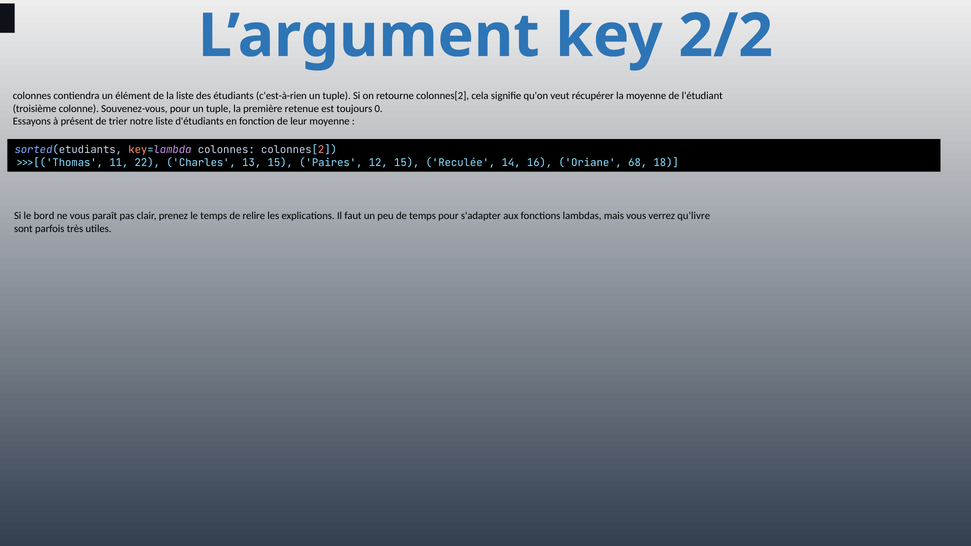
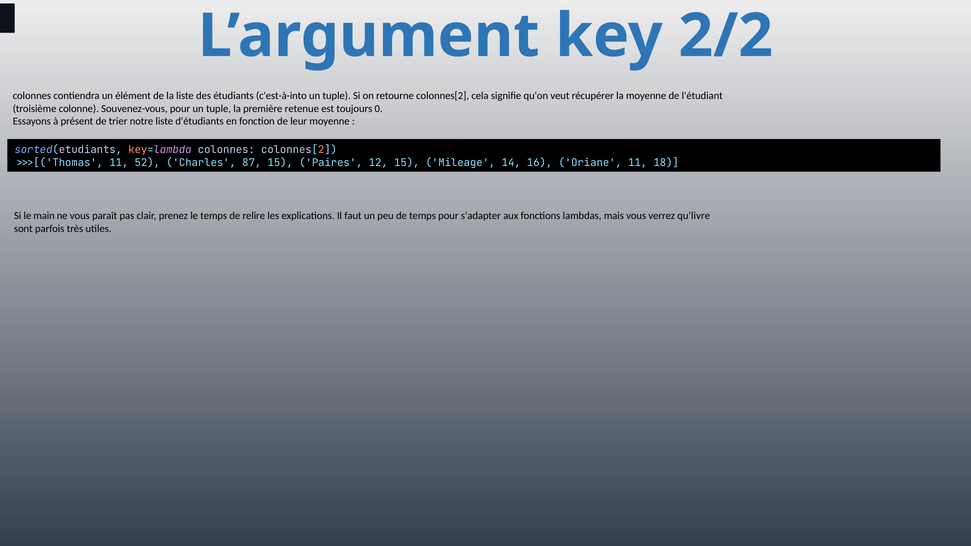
c'est-à-rien: c'est-à-rien -> c'est-à-into (281, 96)
22: 22 -> 52 (147, 163)
13: 13 -> 87 (252, 163)
Reculée: Reculée -> Mileage (460, 163)
Oriane 68: 68 -> 11 (638, 163)
bord: bord -> main (44, 216)
